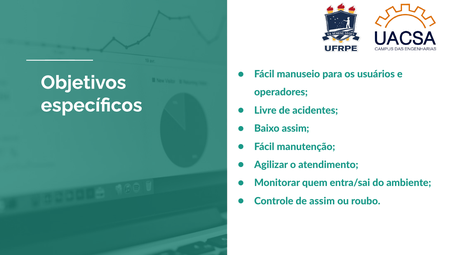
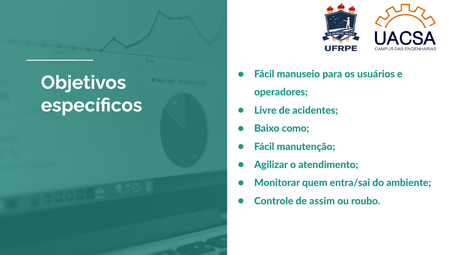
Baixo assim: assim -> como (296, 129)
